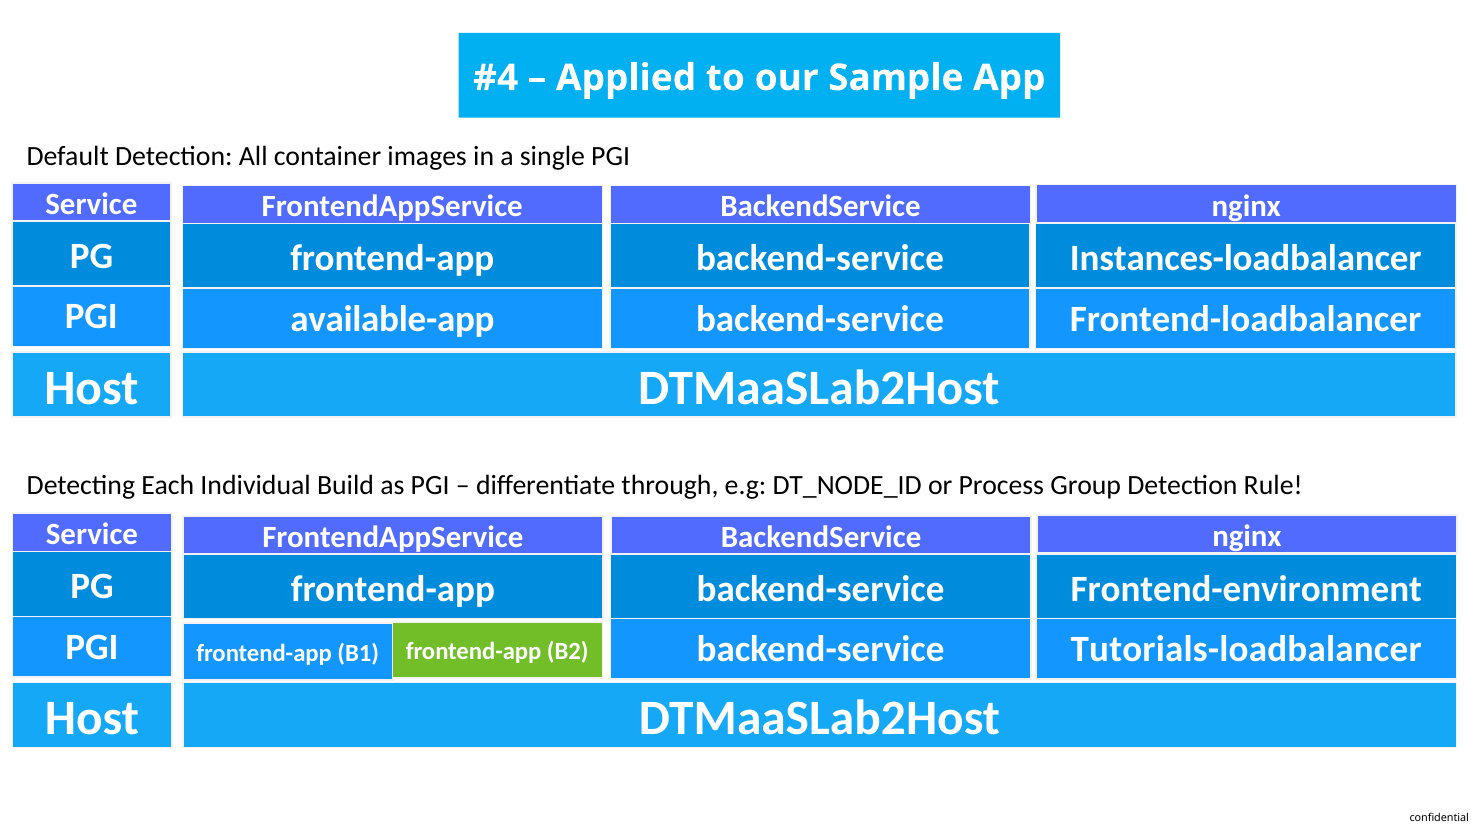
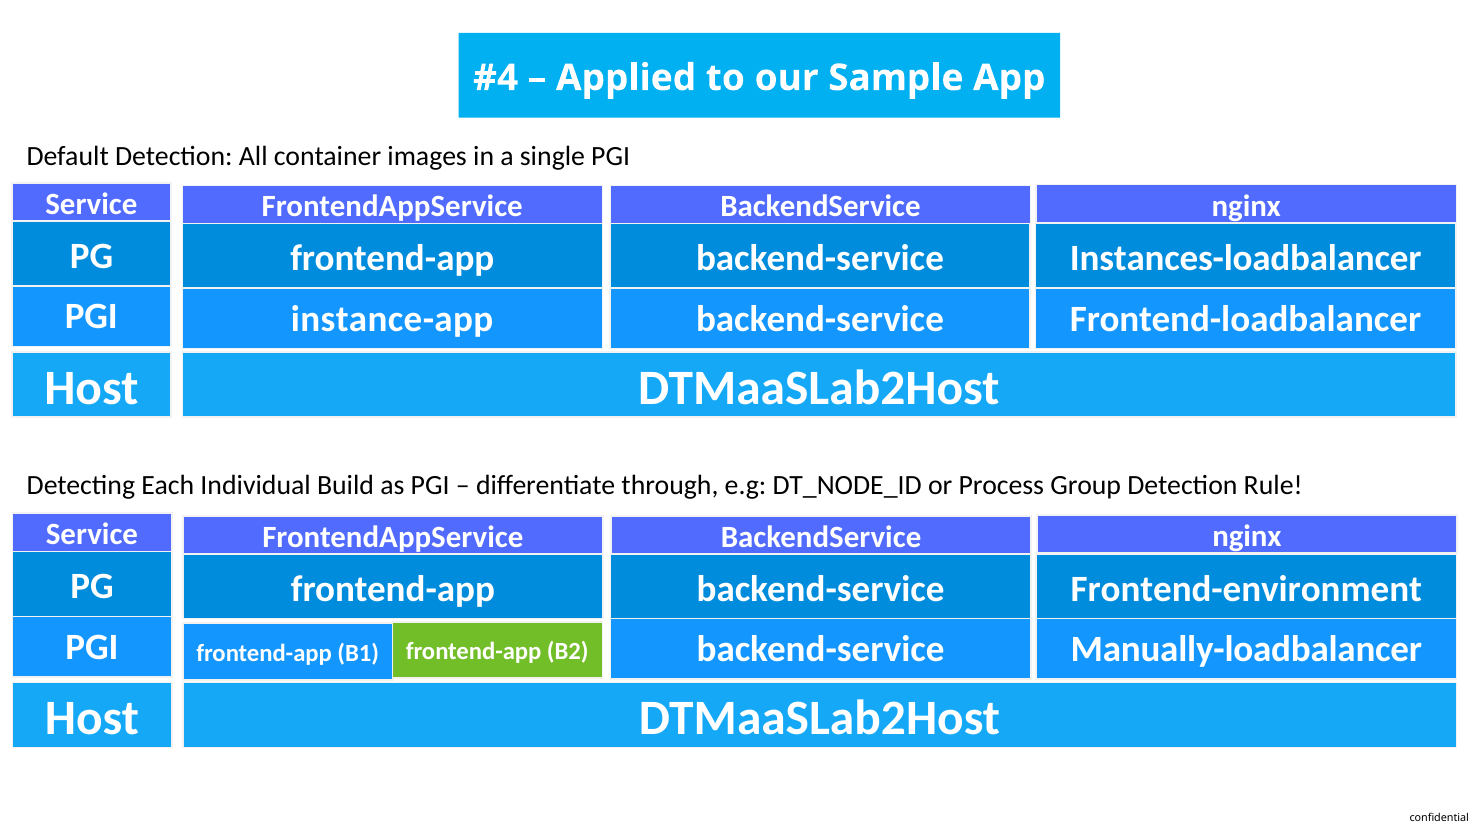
available-app: available-app -> instance-app (392, 319)
Tutorials-loadbalancer: Tutorials-loadbalancer -> Manually-loadbalancer (1246, 649)
